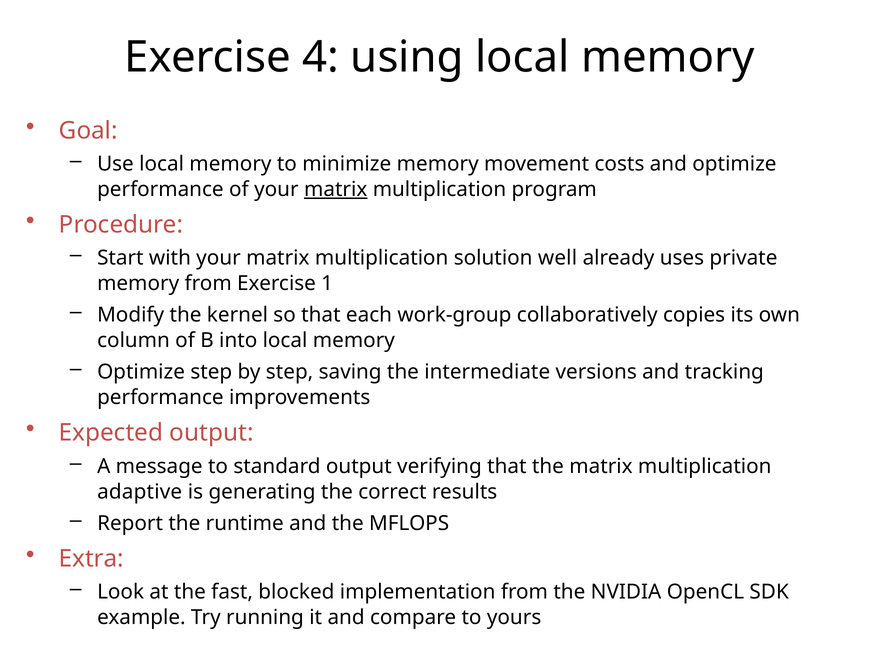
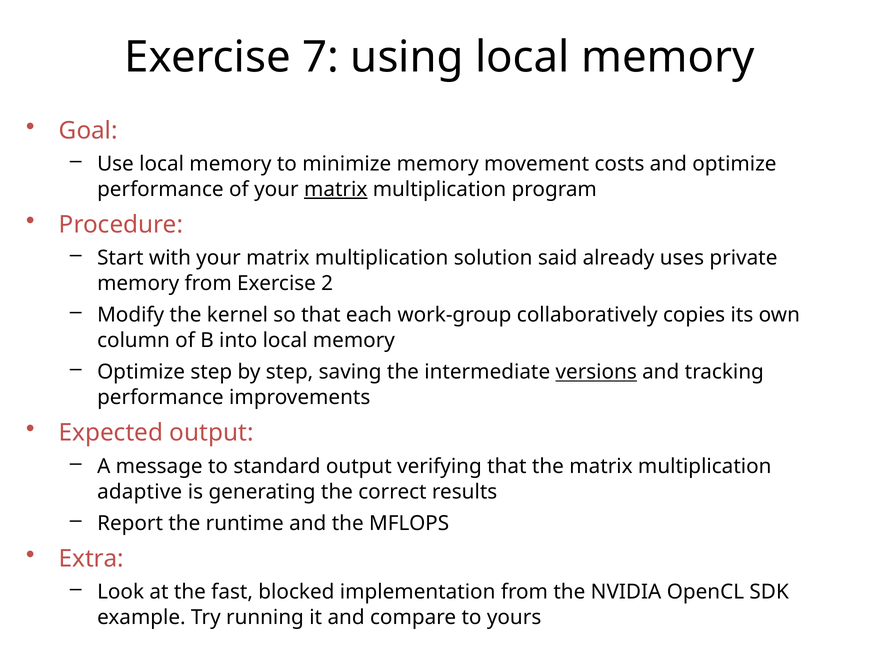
4: 4 -> 7 (321, 57)
well: well -> said (558, 258)
1: 1 -> 2 (327, 283)
versions underline: none -> present (596, 372)
